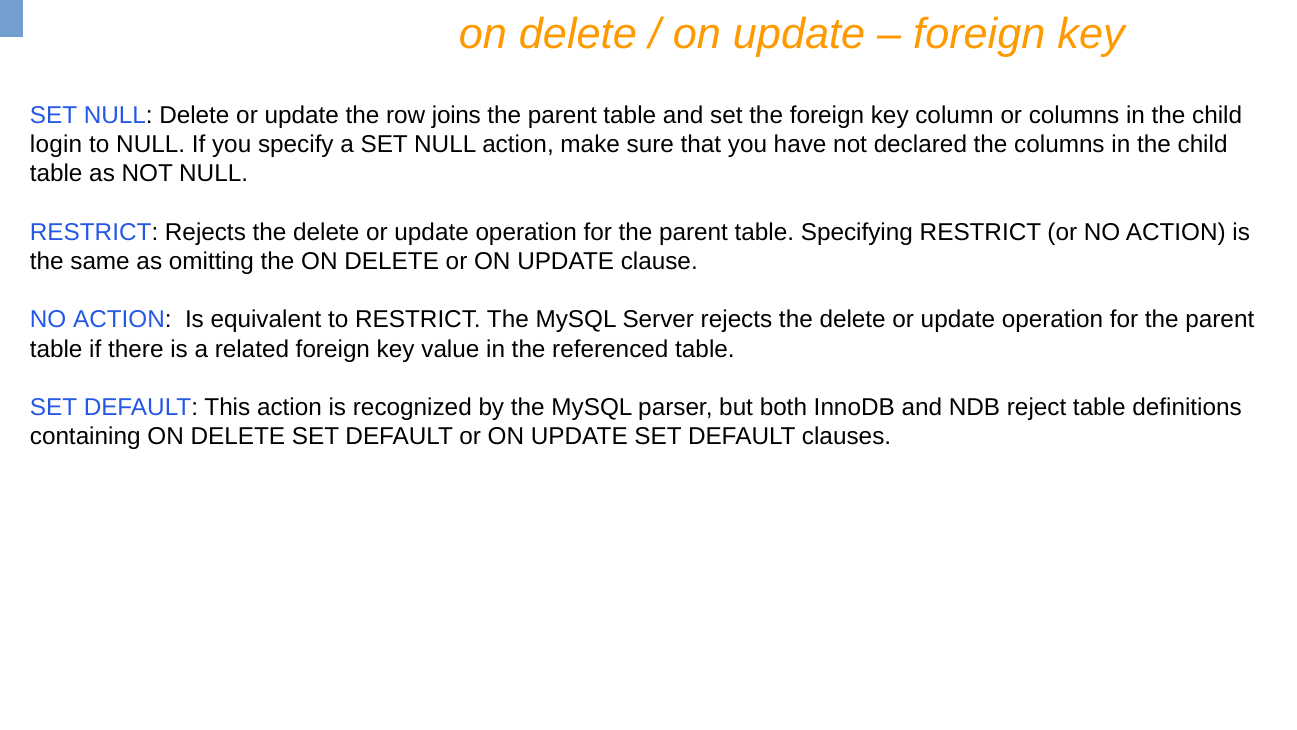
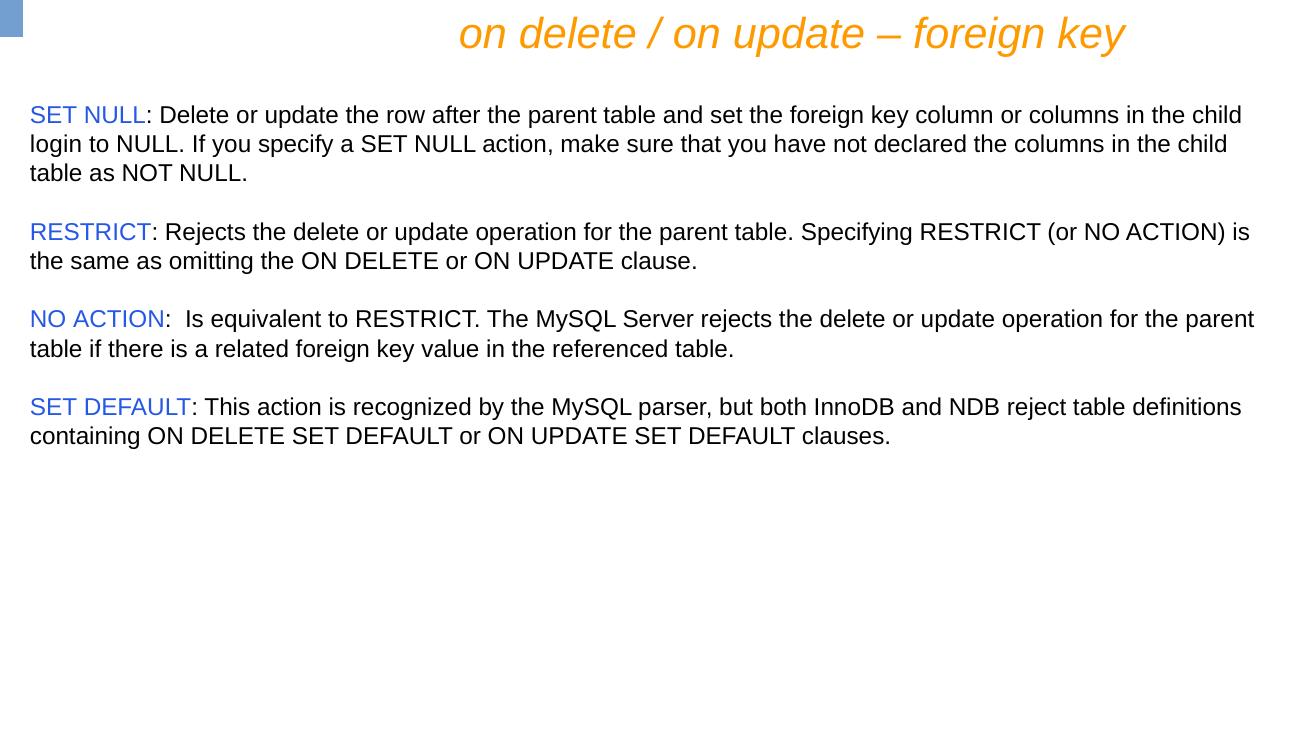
joins: joins -> after (456, 115)
